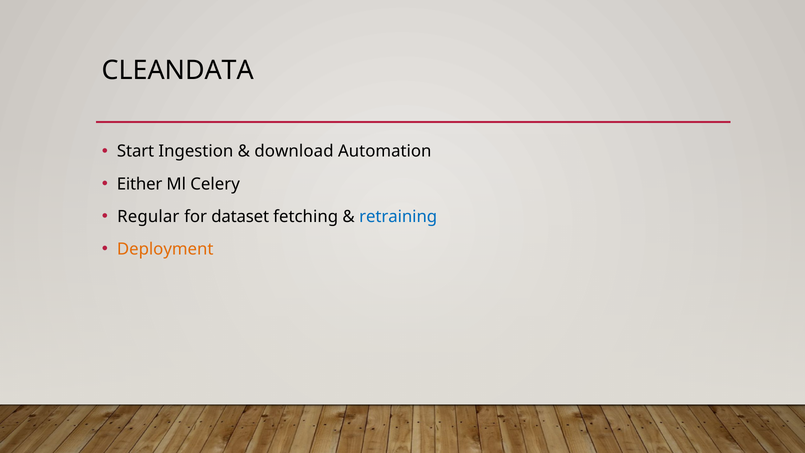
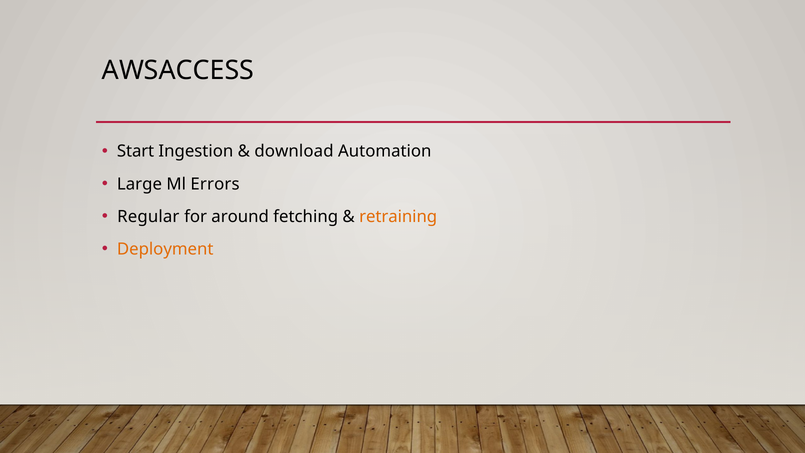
CLEANDATA: CLEANDATA -> AWSACCESS (178, 70)
Either: Either -> Large (139, 184)
Celery: Celery -> Errors (215, 184)
dataset: dataset -> around (240, 216)
retraining colour: blue -> orange (398, 216)
